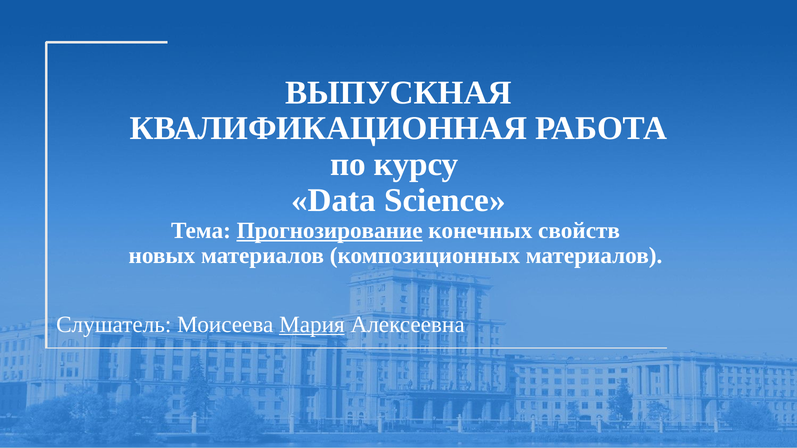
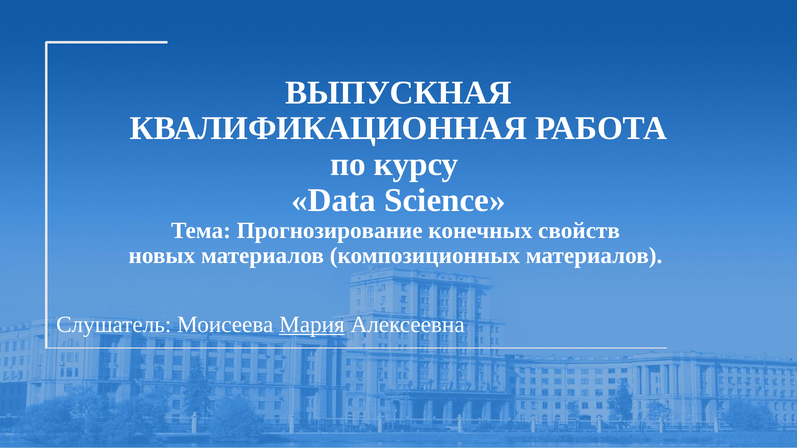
Прогнозирование underline: present -> none (330, 231)
